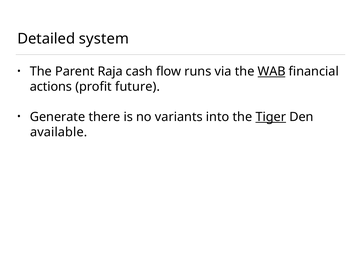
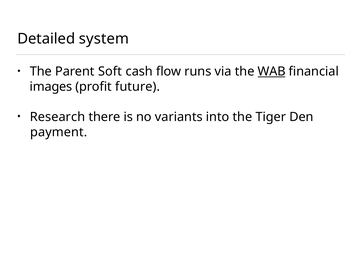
Raja: Raja -> Soft (110, 71)
actions: actions -> images (51, 87)
Generate: Generate -> Research (57, 117)
Tiger underline: present -> none (271, 117)
available: available -> payment (59, 132)
